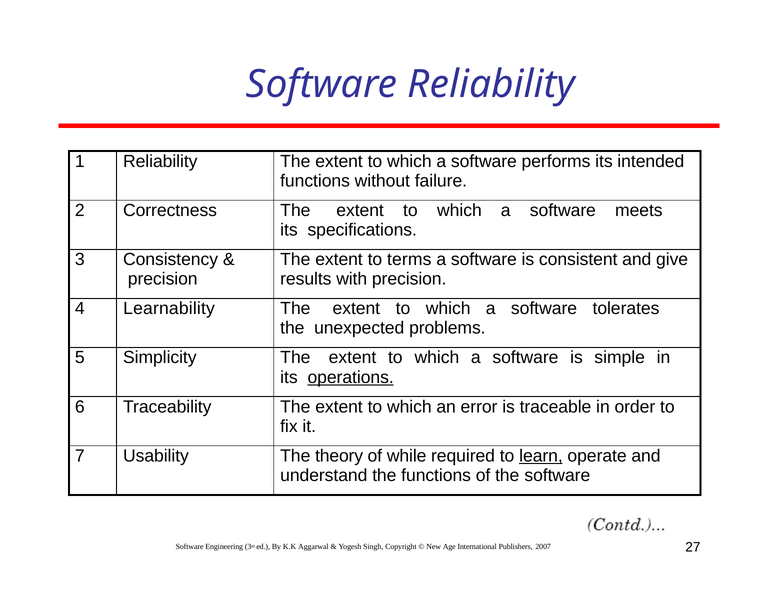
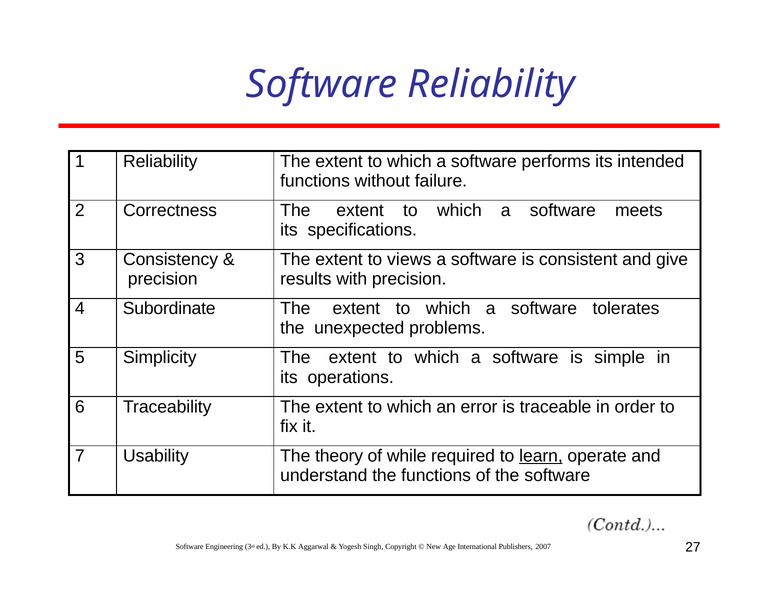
terms: terms -> views (409, 259)
Learnability: Learnability -> Subordinate (169, 308)
operations underline: present -> none (351, 377)
